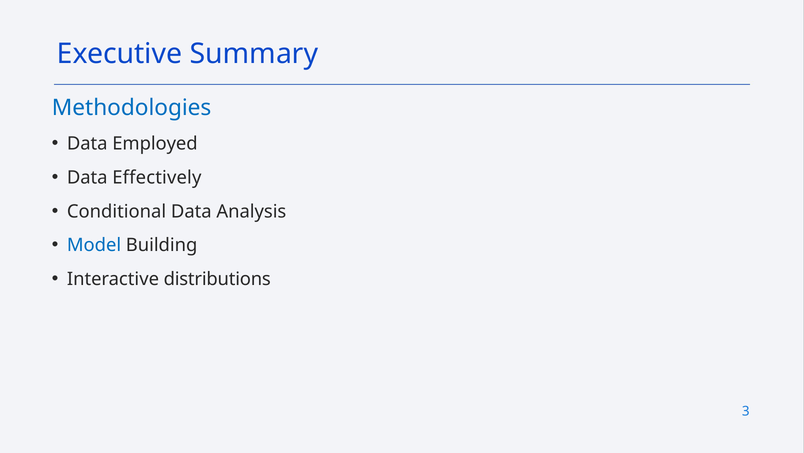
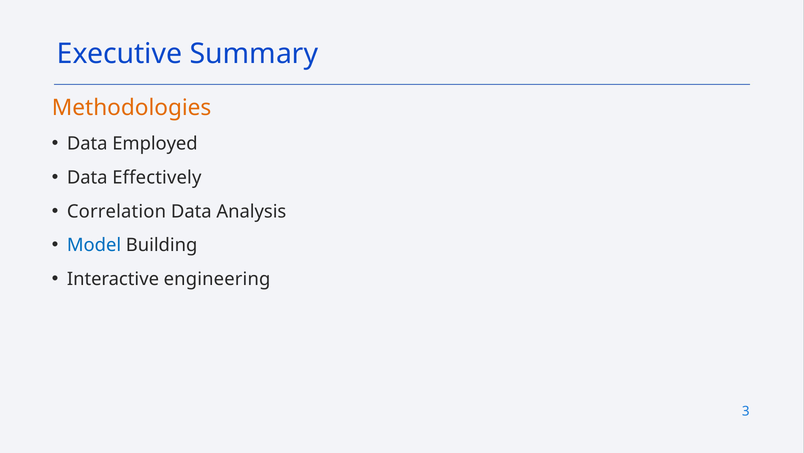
Methodologies colour: blue -> orange (132, 107)
Conditional: Conditional -> Correlation (116, 211)
distributions: distributions -> engineering (217, 279)
